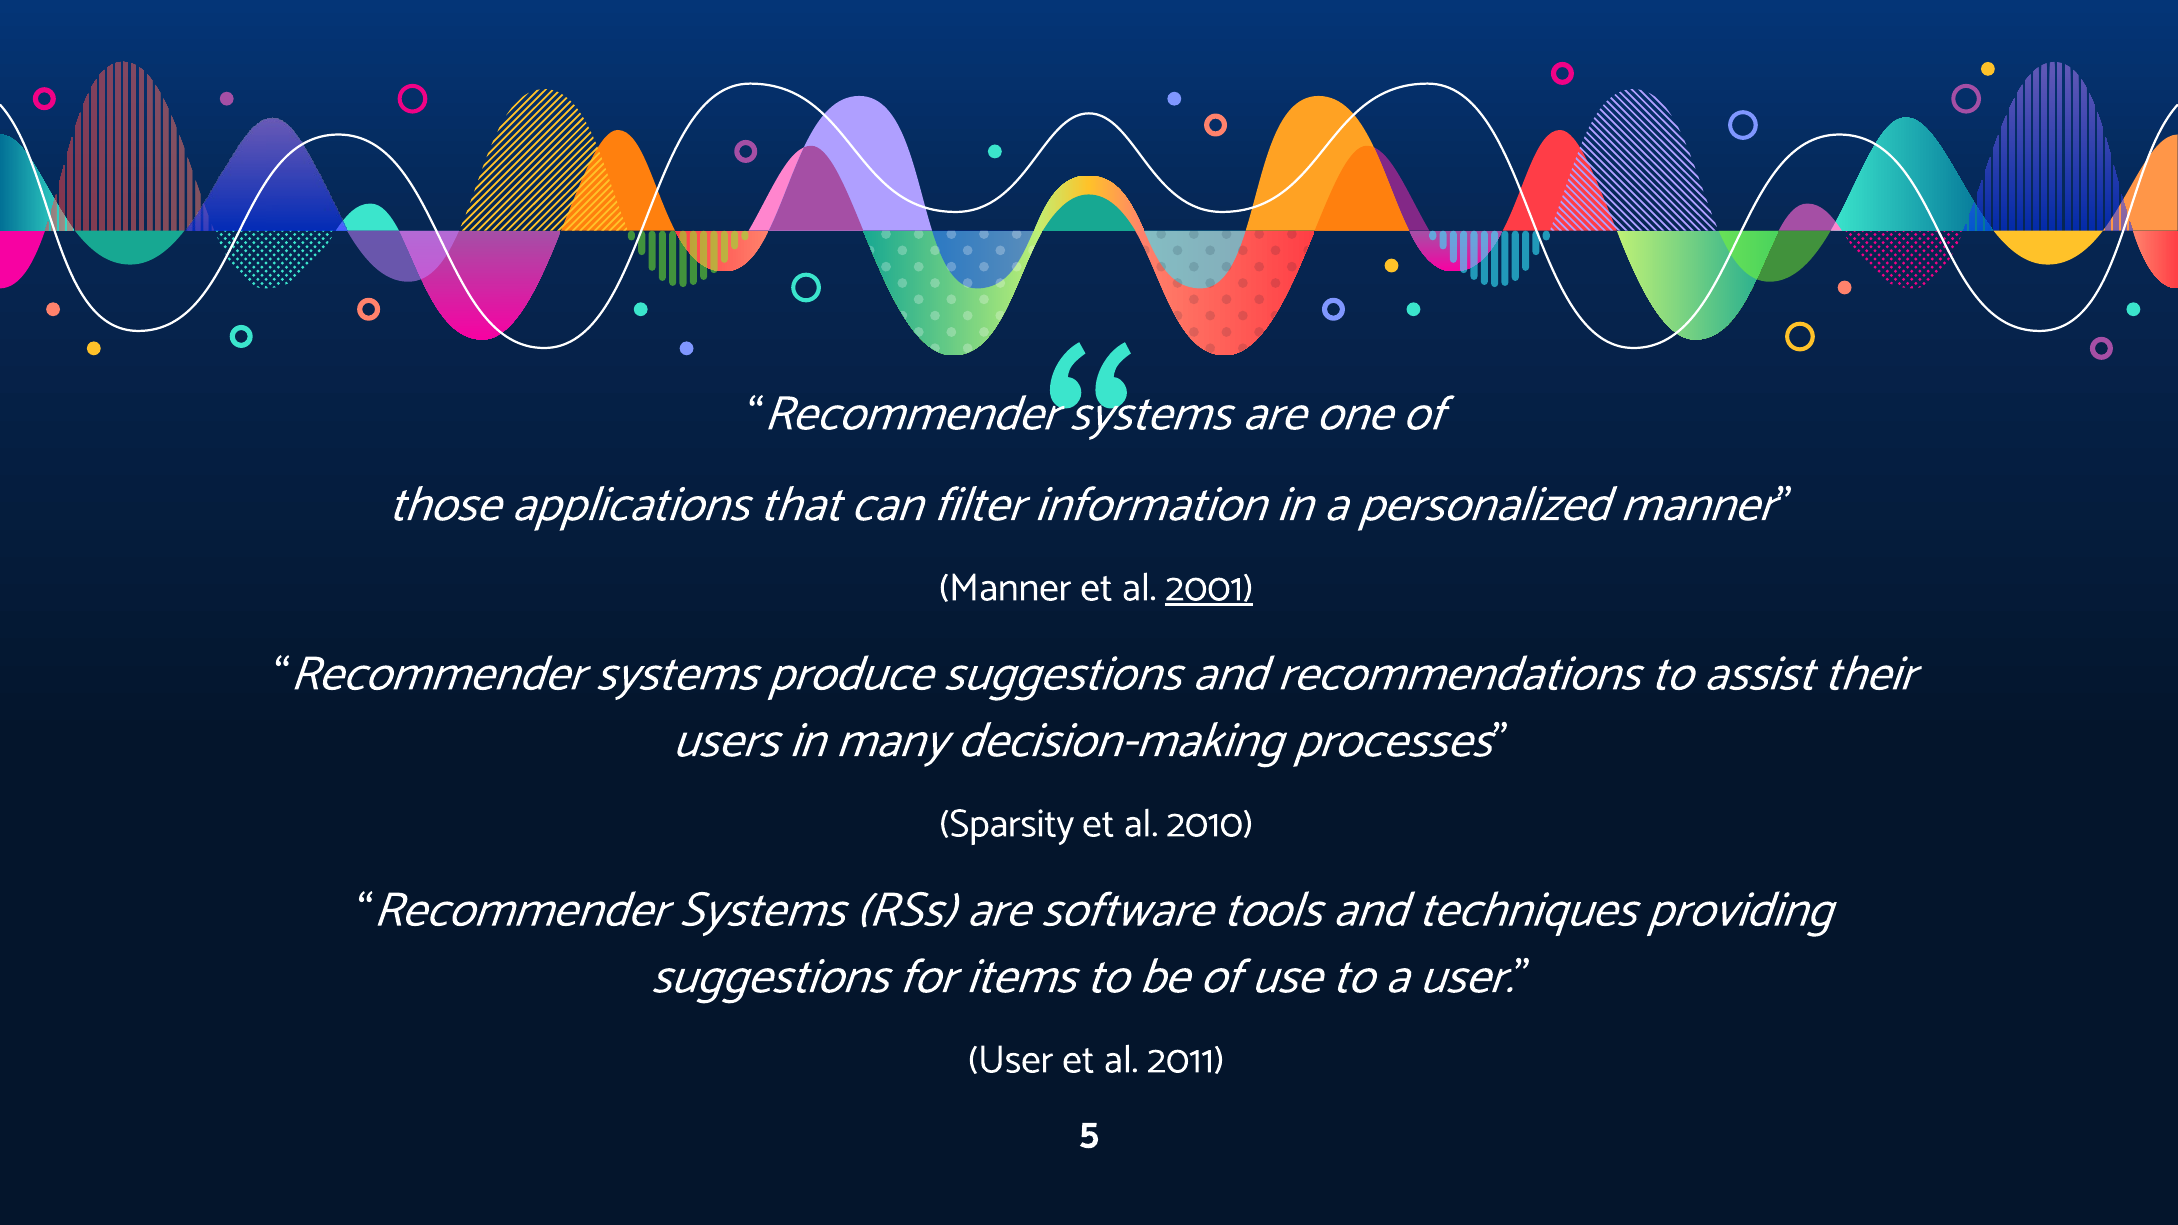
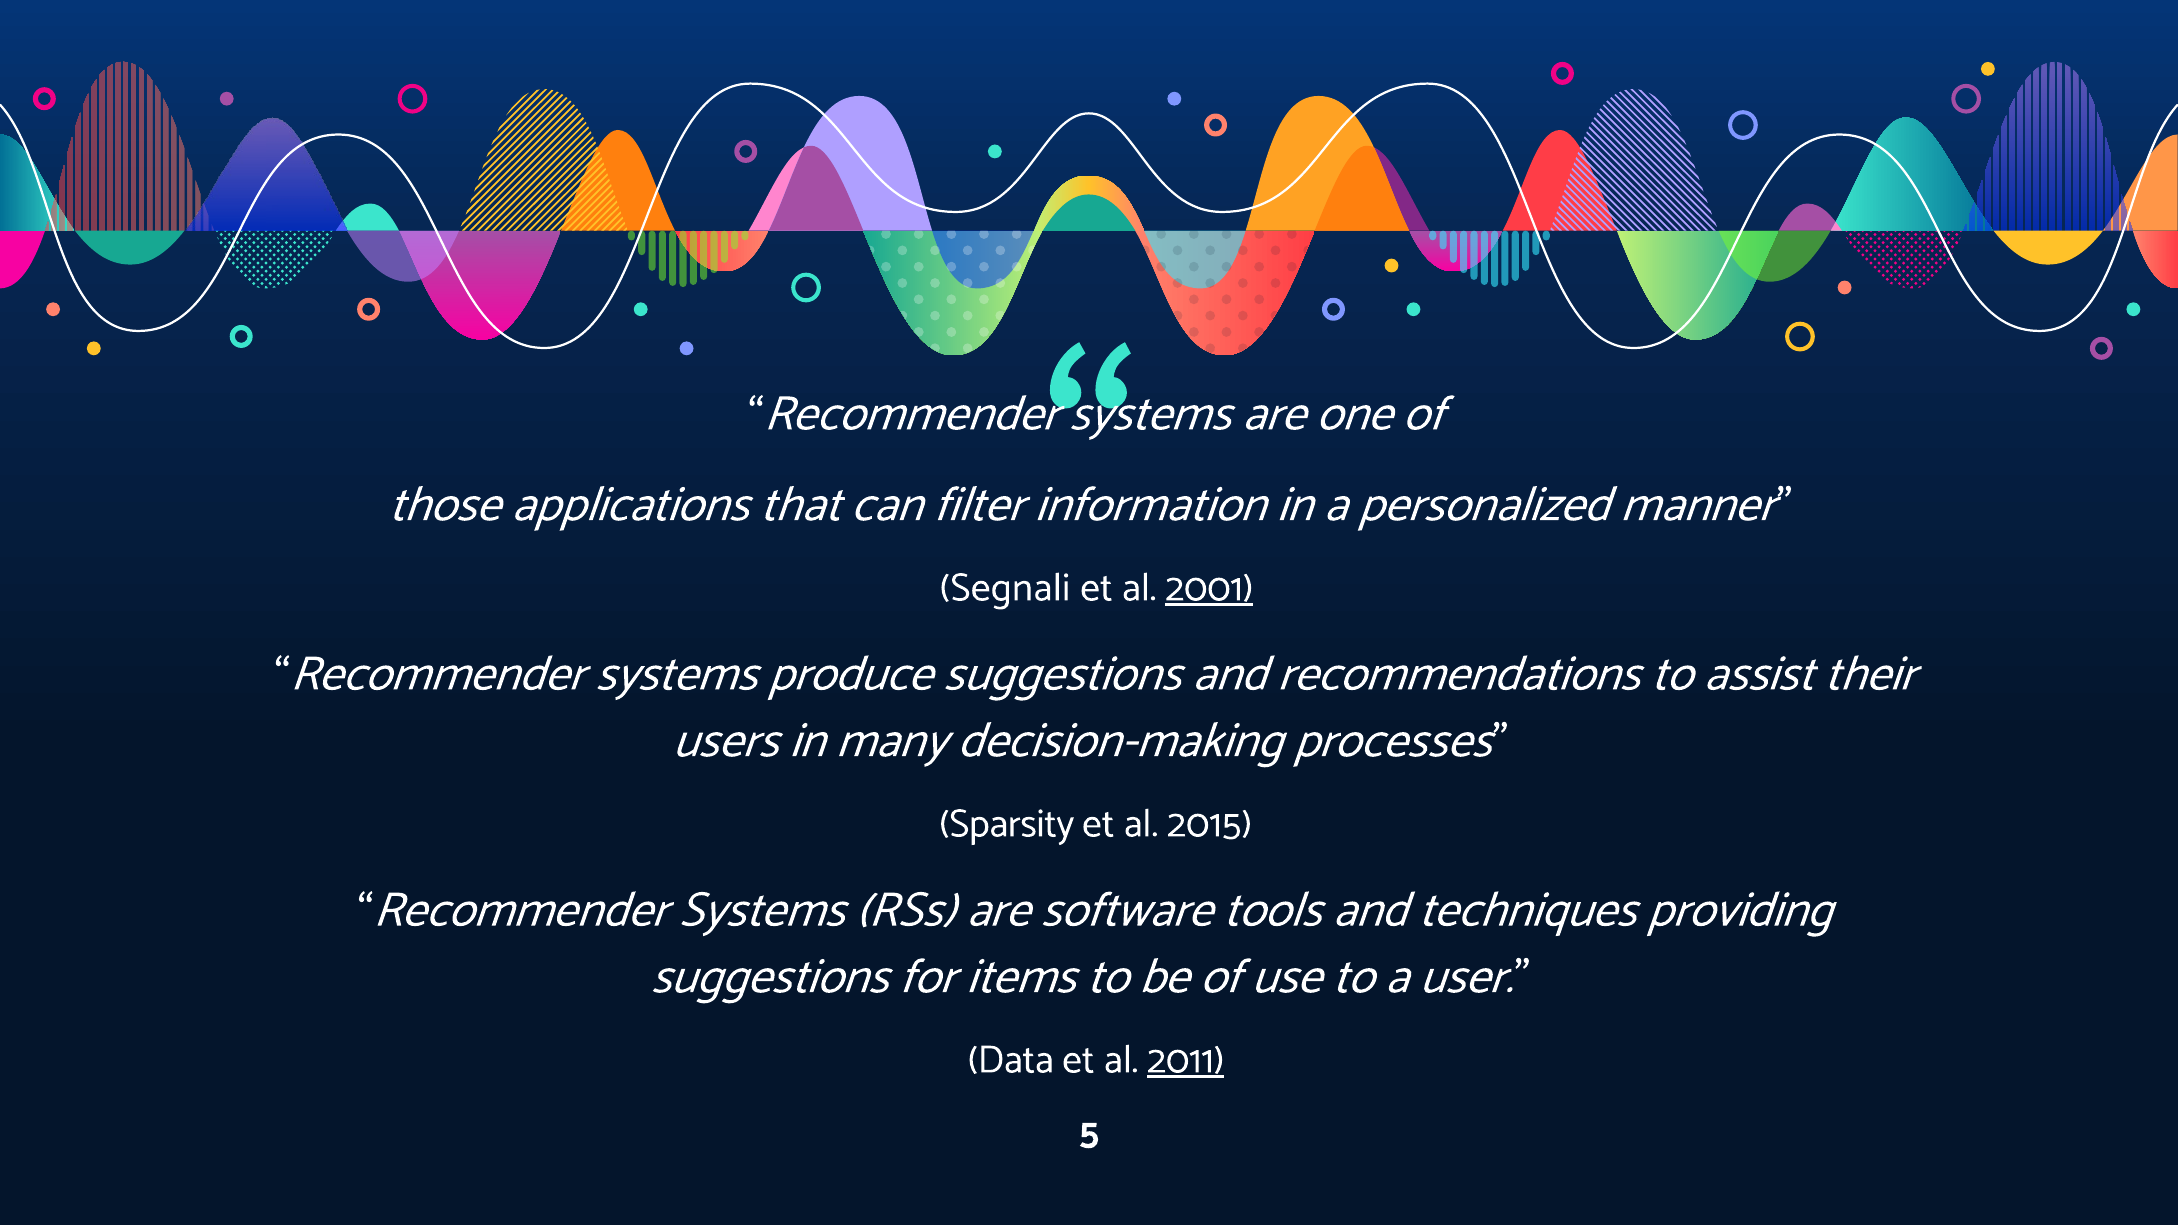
Manner: Manner -> Segnali (1005, 588)
2010: 2010 -> 2015 (1210, 824)
User: User -> Data (1011, 1060)
2011 underline: none -> present (1186, 1060)
